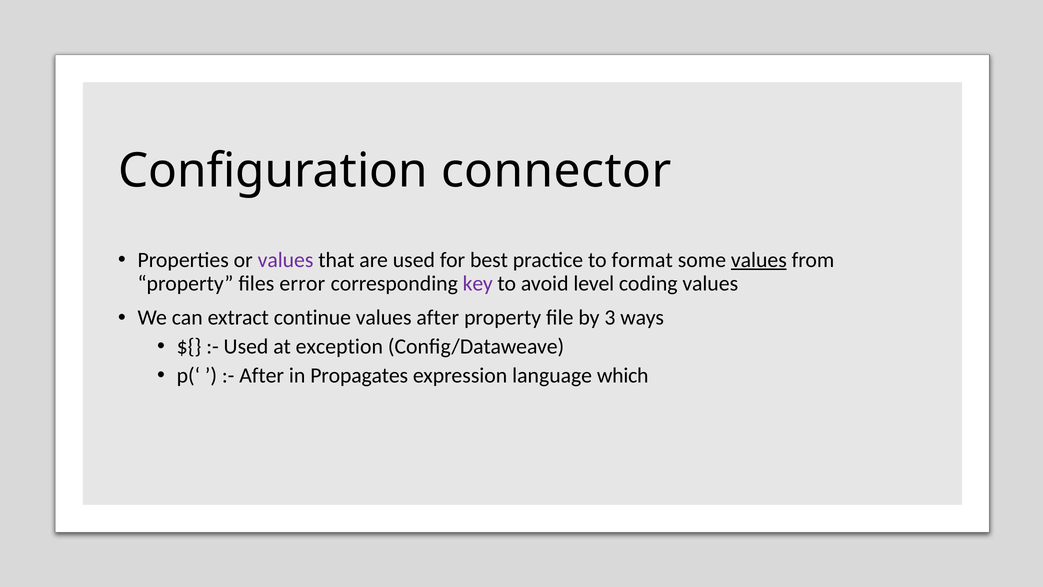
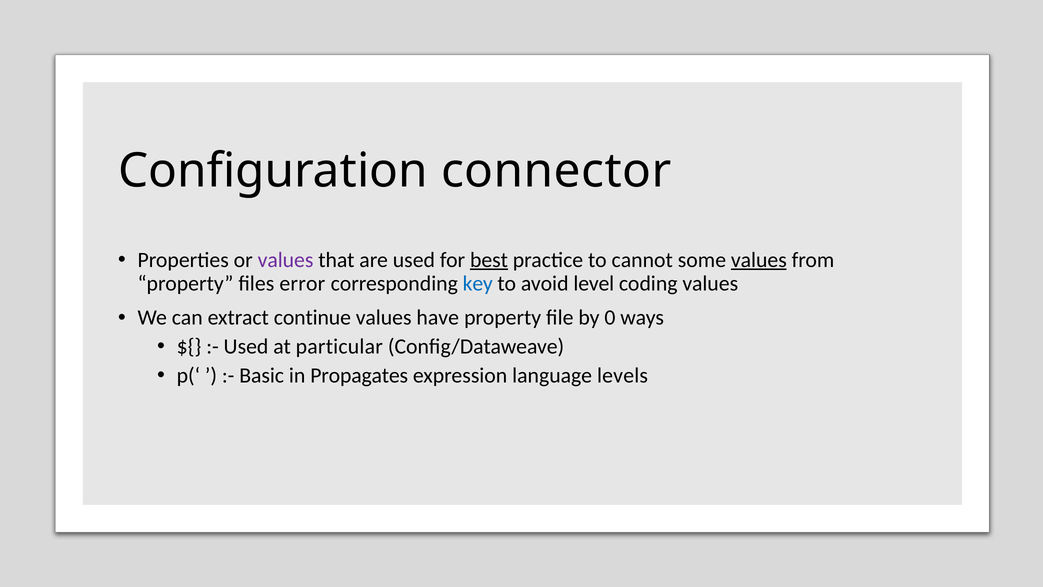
best underline: none -> present (489, 260)
format: format -> cannot (642, 260)
key colour: purple -> blue (478, 283)
values after: after -> have (438, 318)
3: 3 -> 0 (610, 318)
exception: exception -> particular (339, 346)
After: After -> Basic (262, 375)
which: which -> levels (622, 375)
